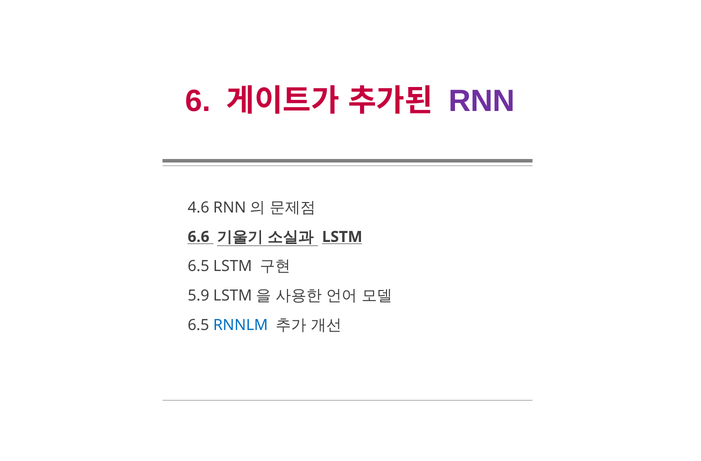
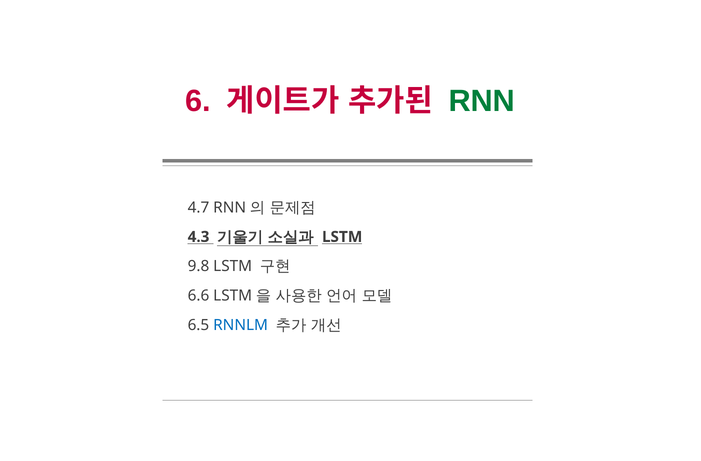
RNN colour: purple -> green (482, 101)
4.6: 4.6 -> 4.7 (198, 207)
6.6: 6.6 -> 4.3 (199, 237)
6.5: 6.5 -> 9.8 (198, 266)
5.9: 5.9 -> 6.6 (198, 295)
